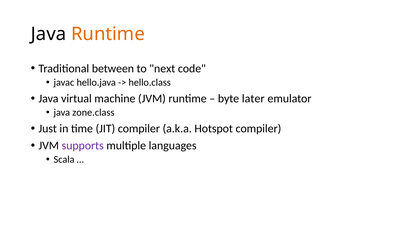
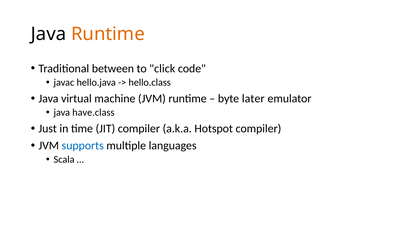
next: next -> click (162, 68)
zone.class: zone.class -> have.class (93, 112)
supports colour: purple -> blue (83, 145)
